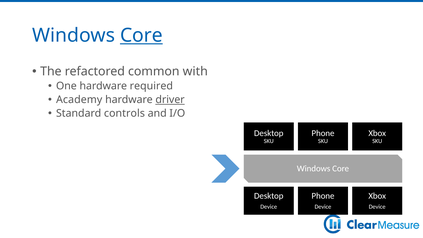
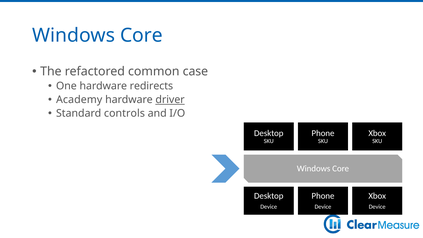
Core underline: present -> none (141, 36)
with: with -> case (195, 72)
required: required -> redirects (151, 86)
